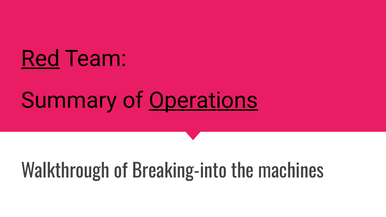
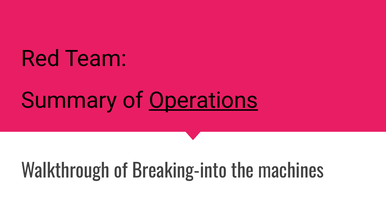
Red underline: present -> none (40, 59)
